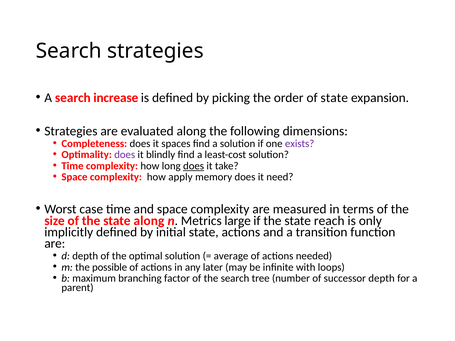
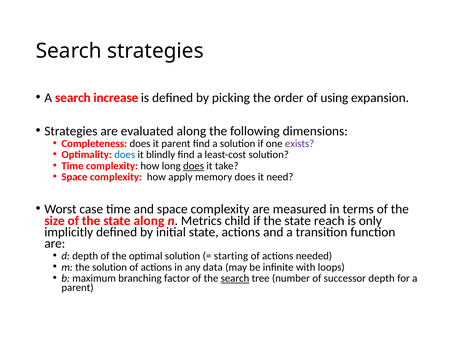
of state: state -> using (334, 98)
it spaces: spaces -> parent (176, 144)
does colour: purple -> blue (125, 155)
large: large -> child (238, 221)
average: average -> starting (231, 256)
the possible: possible -> solution (110, 267)
later: later -> data (213, 267)
search underline: none -> present (235, 278)
